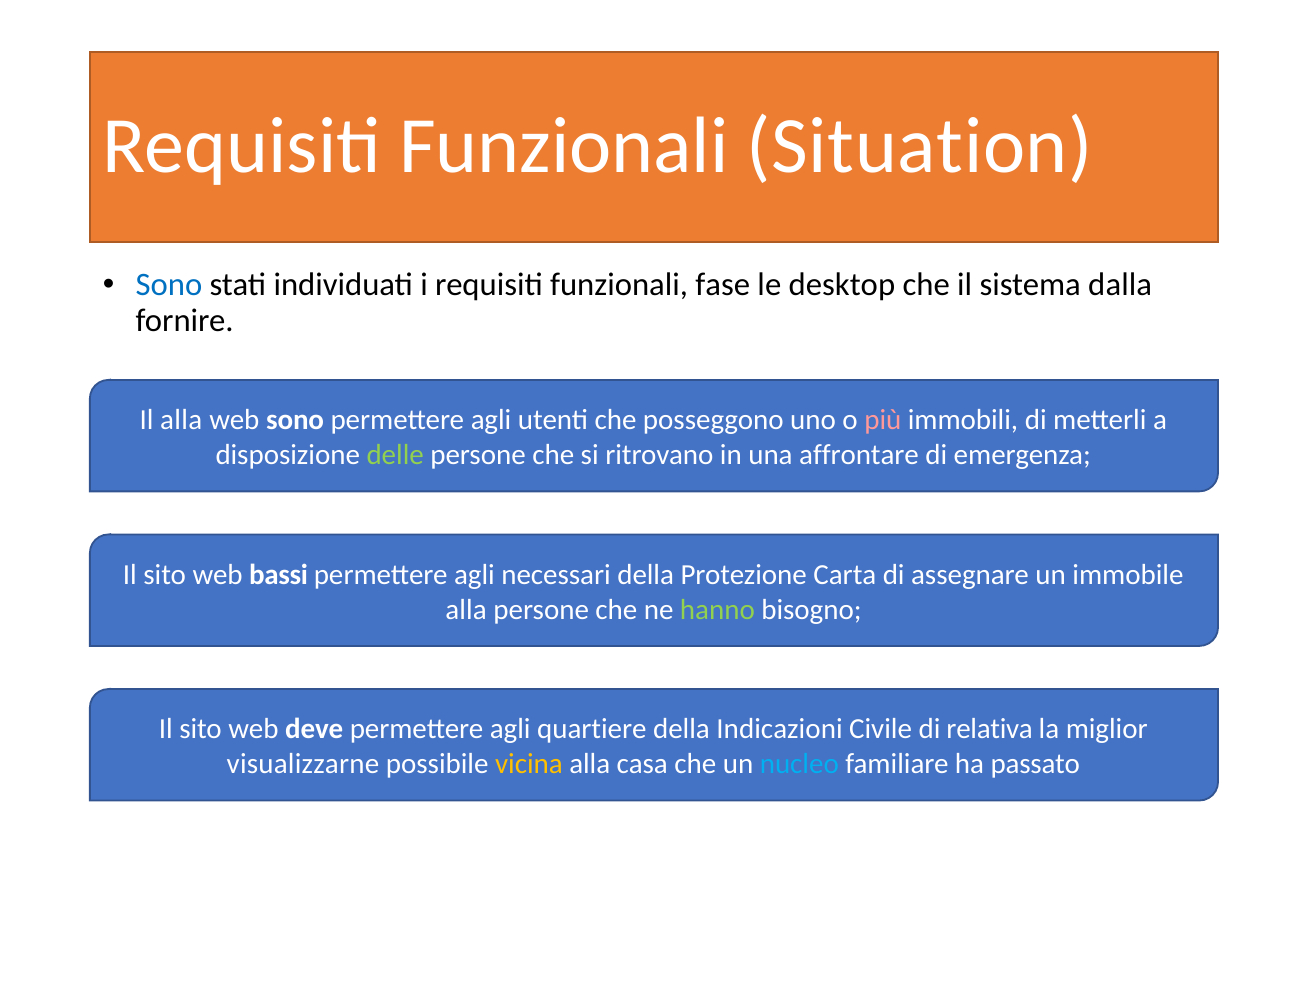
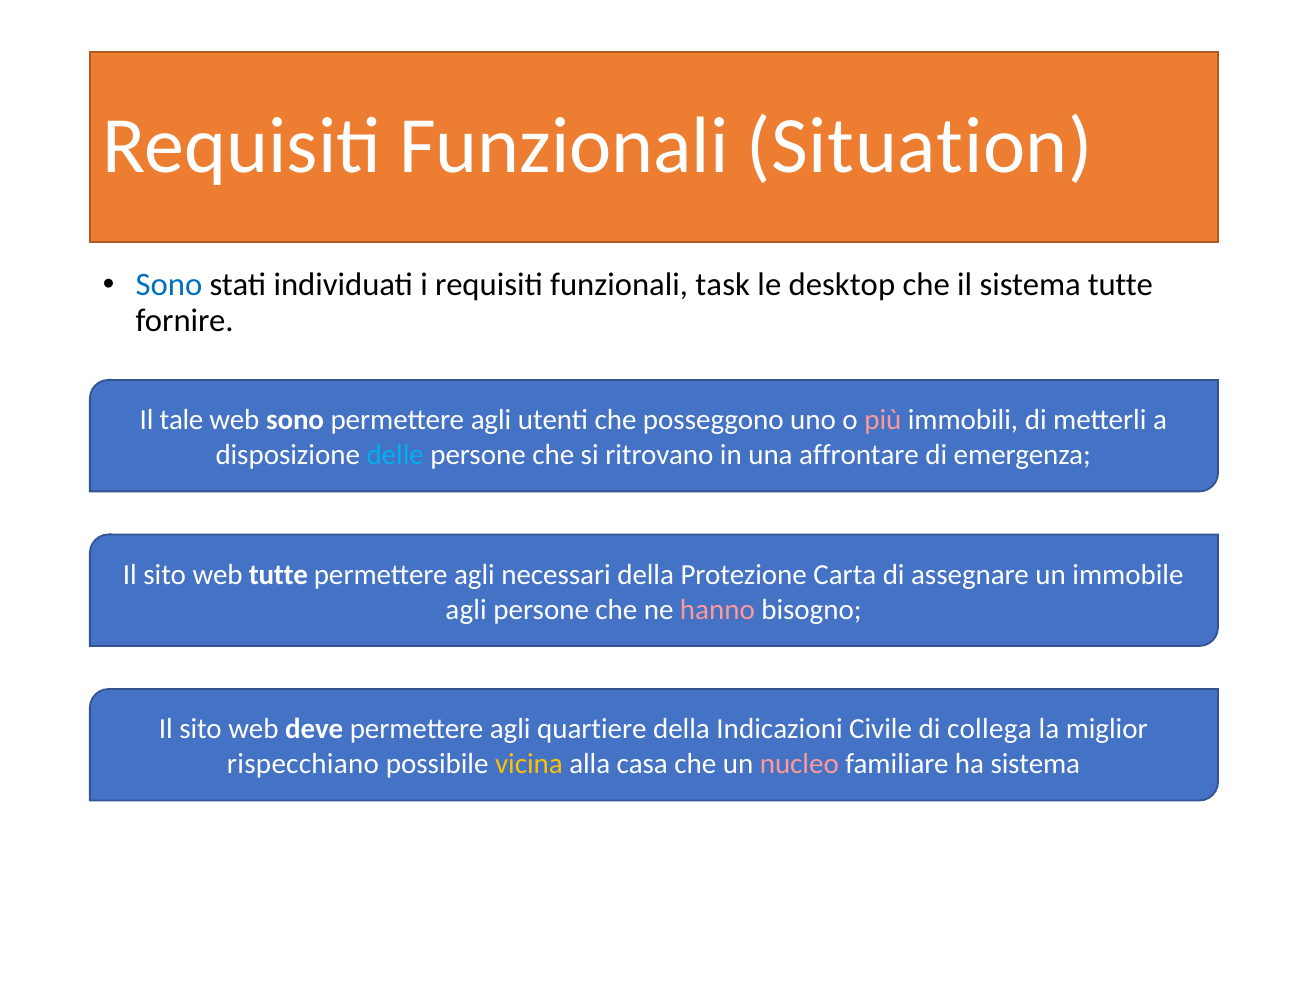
fase: fase -> task (723, 285)
sistema dalla: dalla -> tutte (1120, 285)
Il alla: alla -> tale (182, 420)
delle colour: light green -> light blue (395, 455)
web bassi: bassi -> tutte (278, 575)
alla: alla -> agli (466, 610)
hanno colour: light green -> pink (717, 610)
relativa: relativa -> collega (989, 729)
visualizzarne: visualizzarne -> rispecchiano (303, 764)
nucleo colour: light blue -> pink (799, 764)
ha passato: passato -> sistema (1035, 764)
